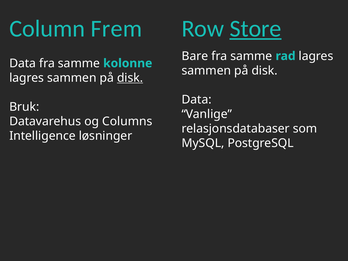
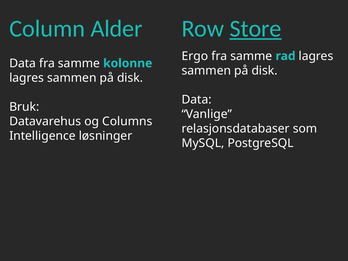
Frem: Frem -> Alder (117, 29)
Bare: Bare -> Ergo (195, 56)
disk underline: present -> none (130, 78)
